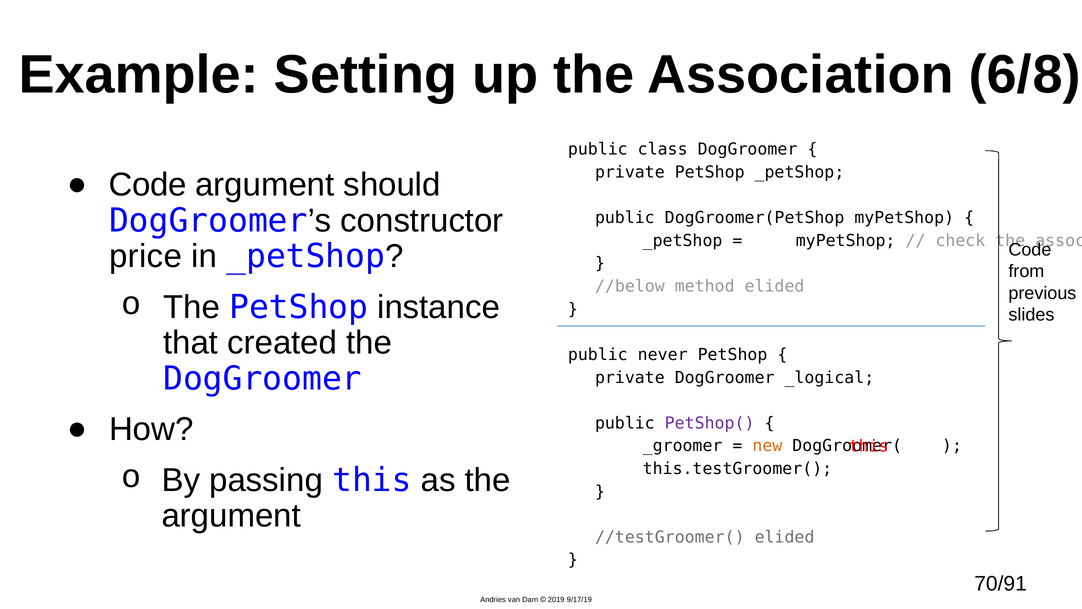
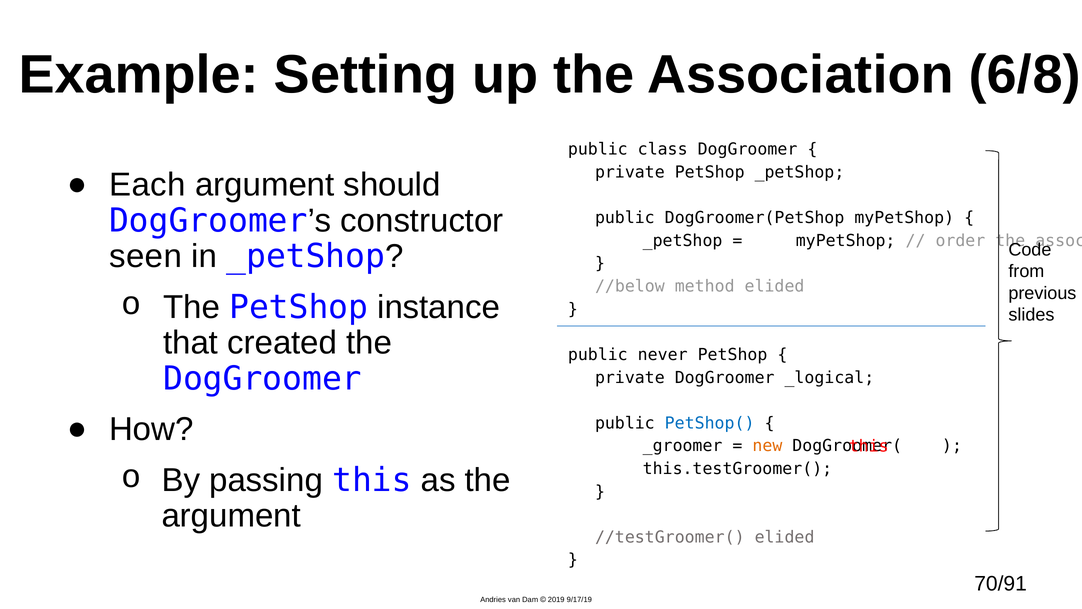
Code: Code -> Each (147, 185)
check: check -> order (960, 241)
price: price -> seen (146, 256)
PetShop( colour: purple -> blue (710, 423)
